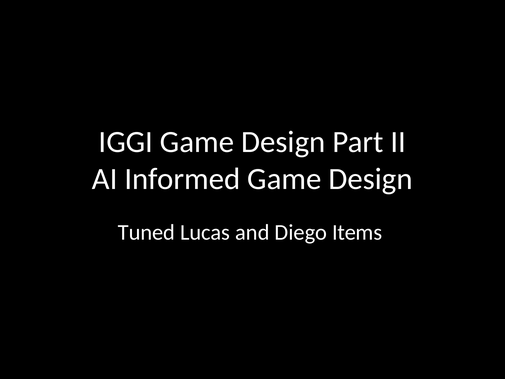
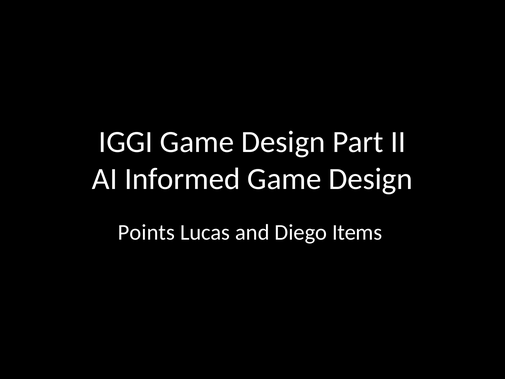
Tuned: Tuned -> Points (146, 232)
